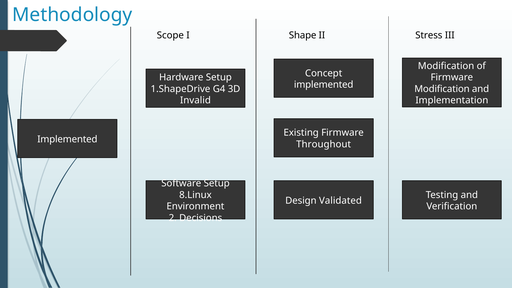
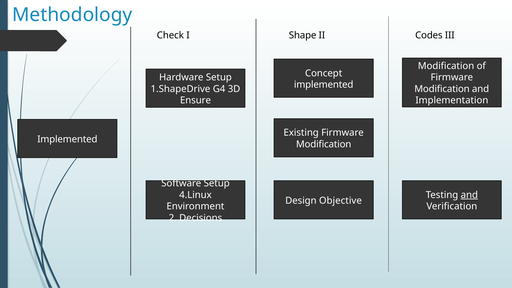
Scope: Scope -> Check (170, 35)
Stress: Stress -> Codes (429, 35)
Invalid: Invalid -> Ensure (195, 100)
Throughout: Throughout -> Modification (324, 144)
8.Linux: 8.Linux -> 4.Linux (195, 195)
and underline: none -> present (469, 195)
Validated: Validated -> Objective (340, 201)
